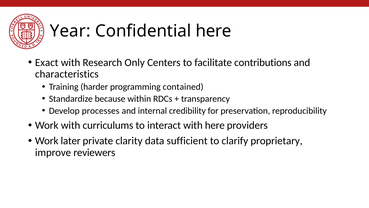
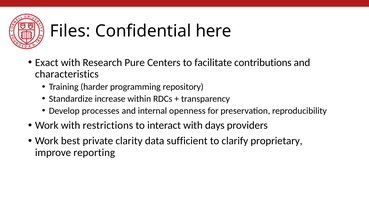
Year: Year -> Files (70, 31)
Only: Only -> Pure (135, 62)
contained: contained -> repository (183, 87)
because: because -> increase (110, 99)
credibility: credibility -> openness (187, 110)
curriculums: curriculums -> restrictions (108, 125)
with here: here -> days (215, 125)
later: later -> best (71, 141)
reviewers: reviewers -> reporting (94, 152)
